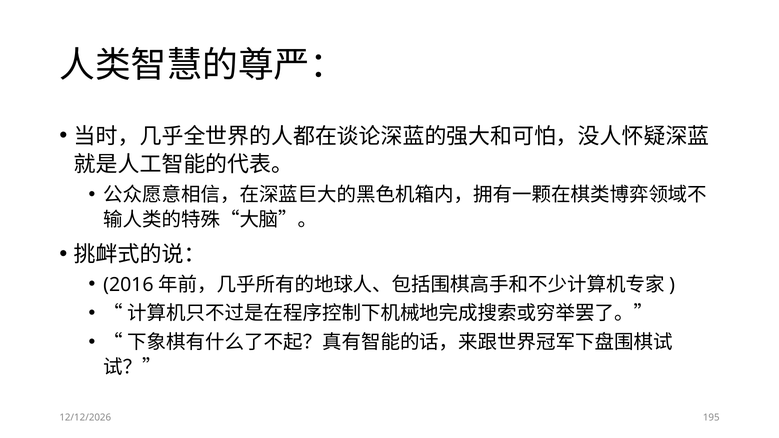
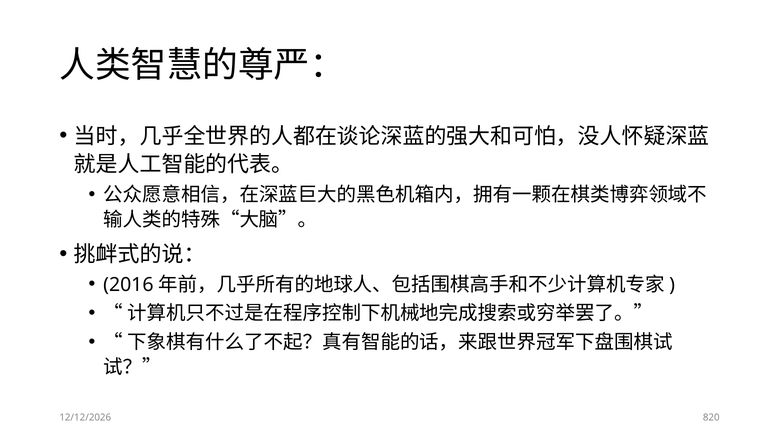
195: 195 -> 820 (711, 418)
